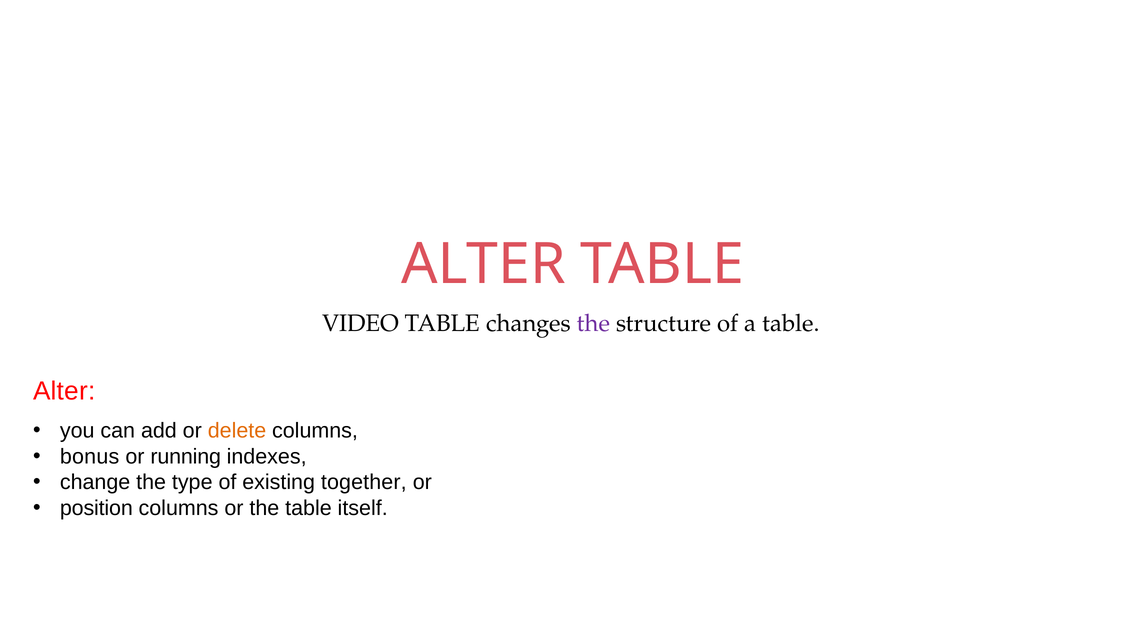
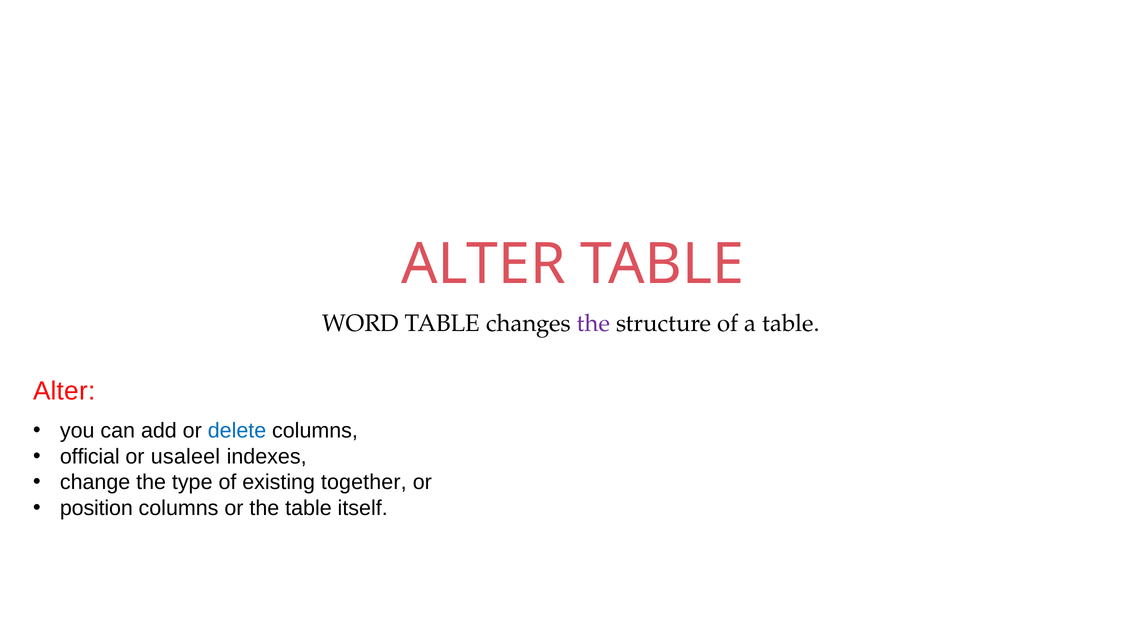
VIDEO: VIDEO -> WORD (361, 323)
delete colour: orange -> blue (237, 431)
bonus: bonus -> official (90, 457)
running: running -> usaleel (185, 457)
